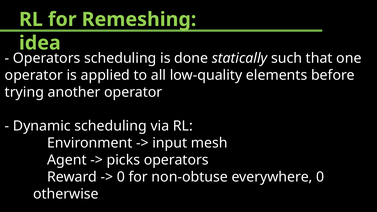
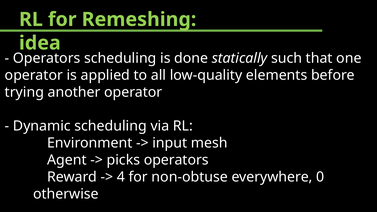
0: 0 -> 4 (121, 177)
